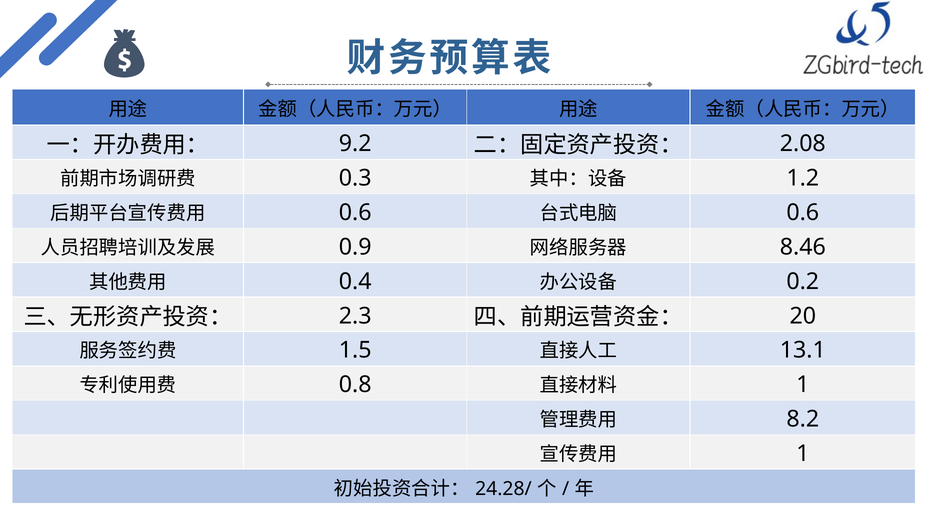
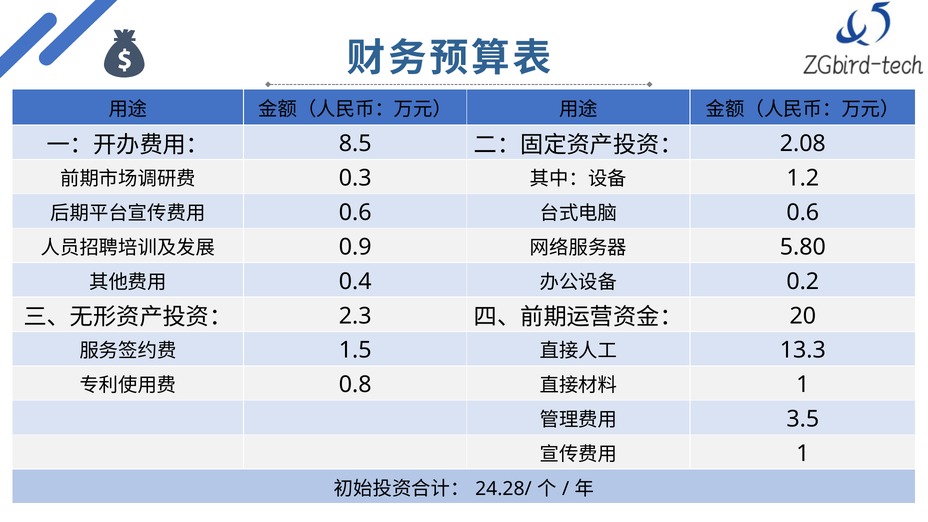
9.2: 9.2 -> 8.5 (355, 144)
8.46: 8.46 -> 5.80 (803, 247)
13.1: 13.1 -> 13.3 (803, 350)
8.2: 8.2 -> 3.5 (803, 419)
